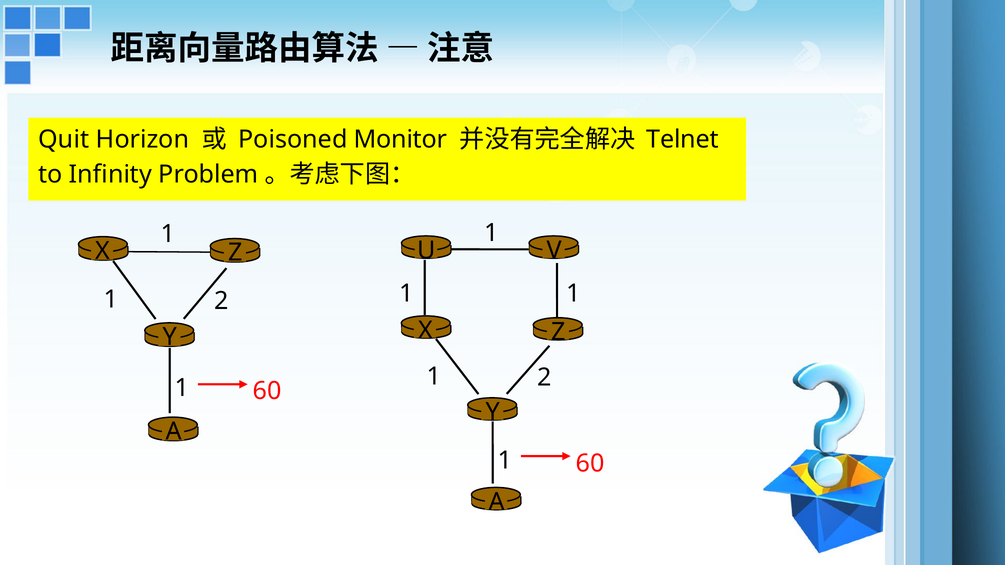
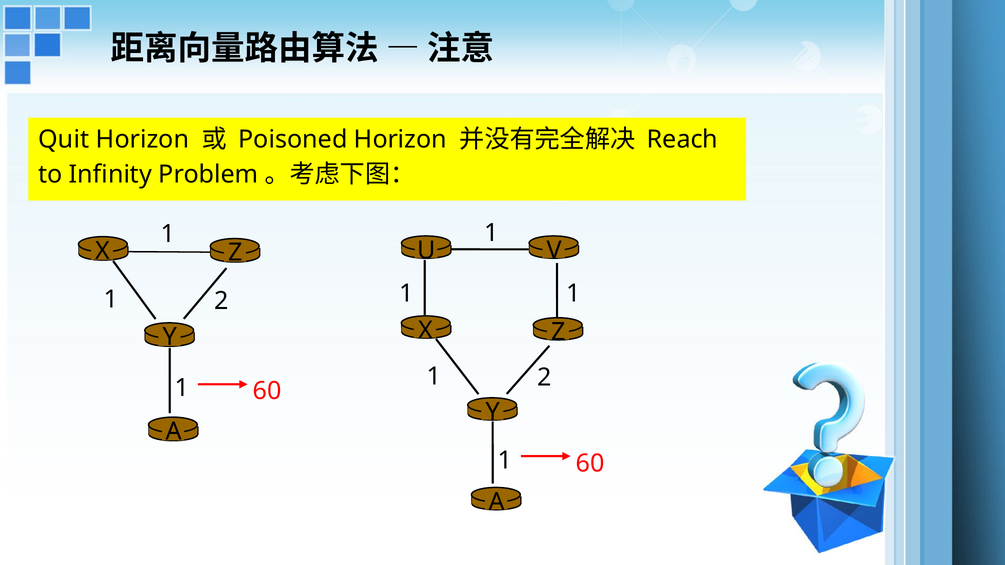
Poisoned Monitor: Monitor -> Horizon (400, 140)
Telnet: Telnet -> Reach (682, 140)
